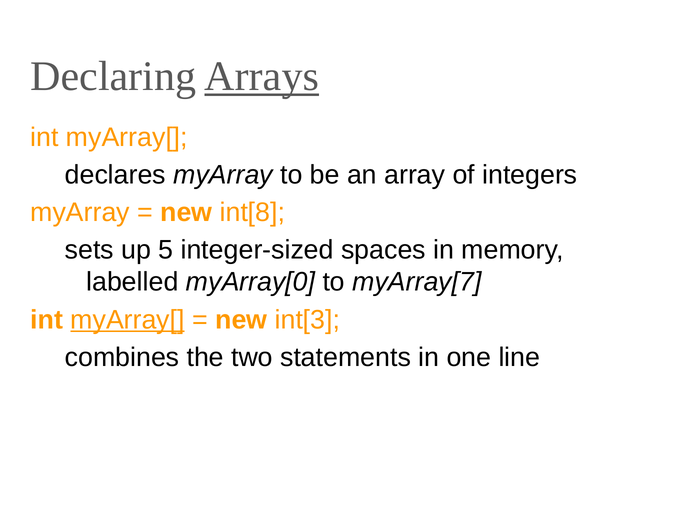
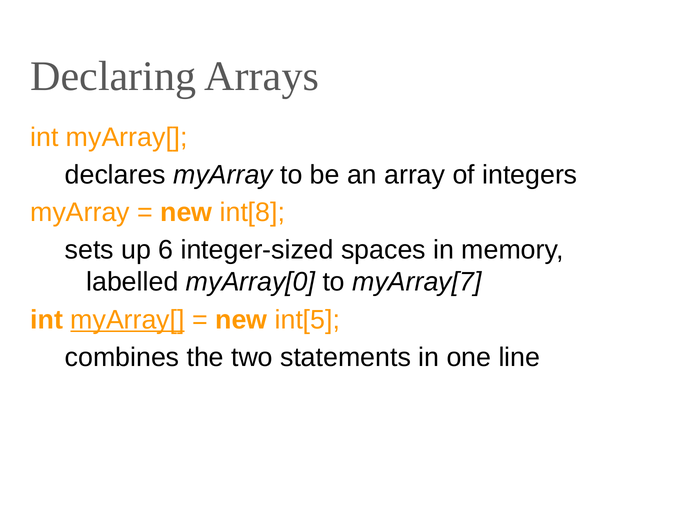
Arrays underline: present -> none (262, 76)
5: 5 -> 6 (166, 250)
int[3: int[3 -> int[5 (307, 320)
